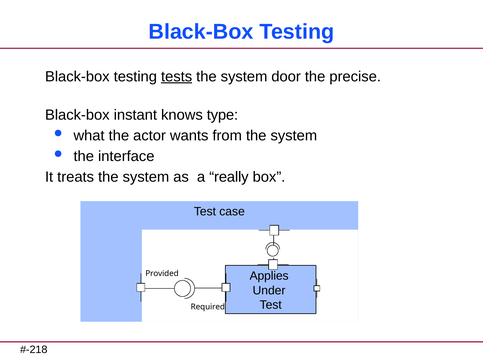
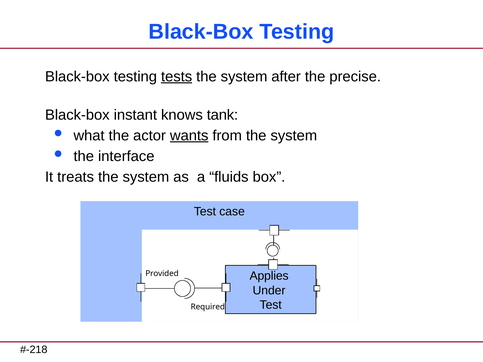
door: door -> after (286, 77)
type: type -> tank (222, 115)
wants underline: none -> present (189, 136)
really: really -> fluids (229, 177)
